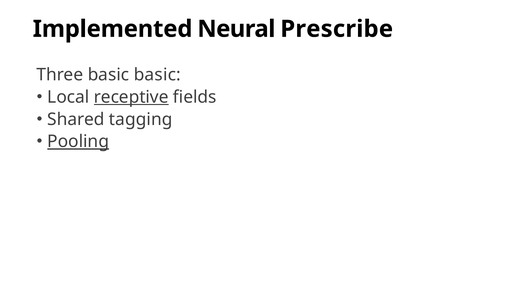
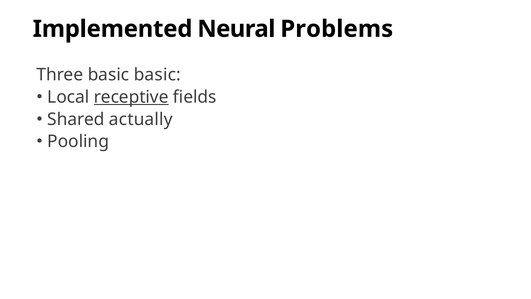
Prescribe: Prescribe -> Problems (337, 29)
tagging: tagging -> actually (141, 119)
Pooling underline: present -> none (78, 141)
